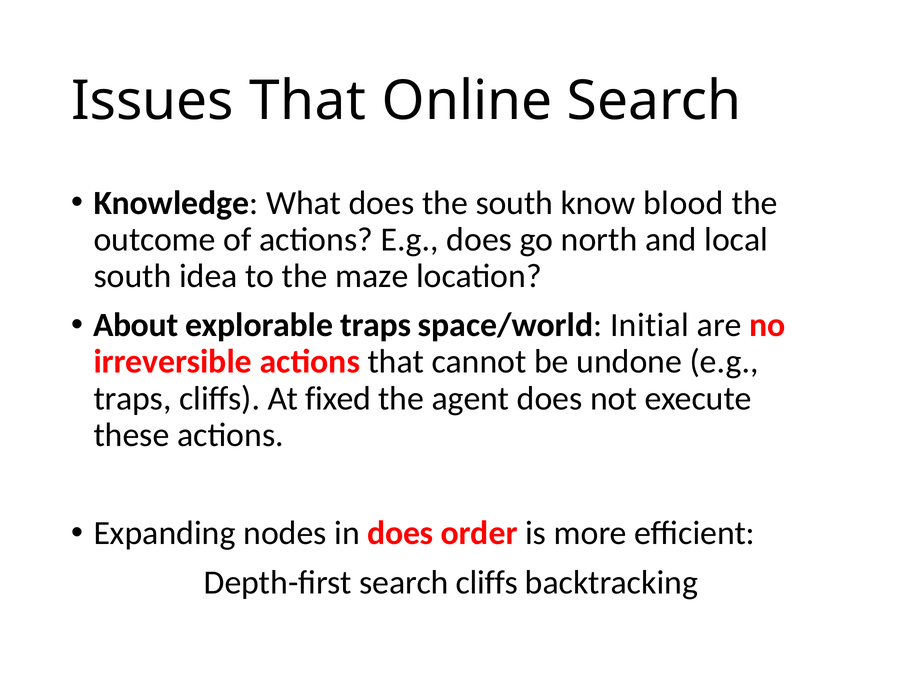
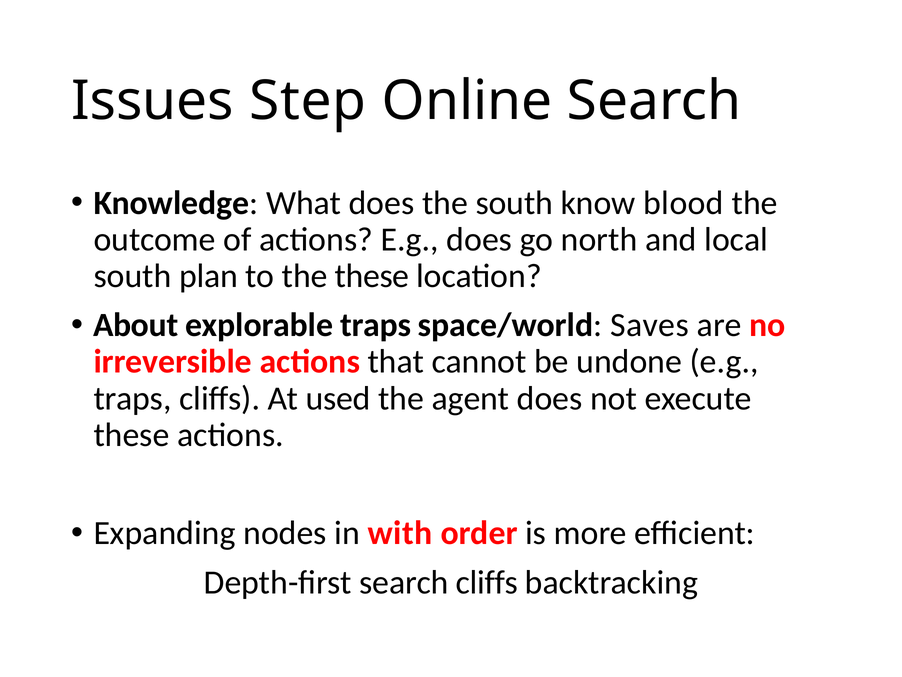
Issues That: That -> Step (308, 101)
idea: idea -> plan (208, 276)
the maze: maze -> these (372, 276)
Initial: Initial -> Saves (650, 325)
fixed: fixed -> used (338, 398)
in does: does -> with (400, 533)
